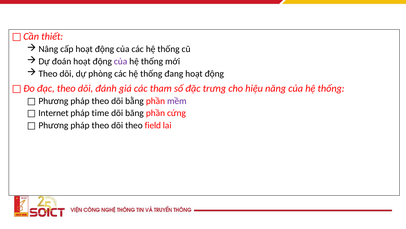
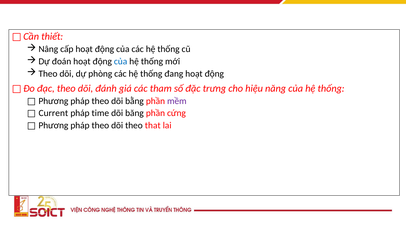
của colour: purple -> blue (121, 61)
Internet: Internet -> Current (53, 113)
field: field -> that (153, 125)
